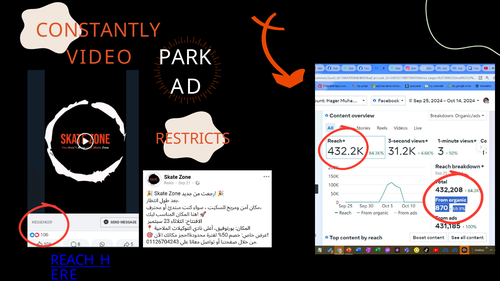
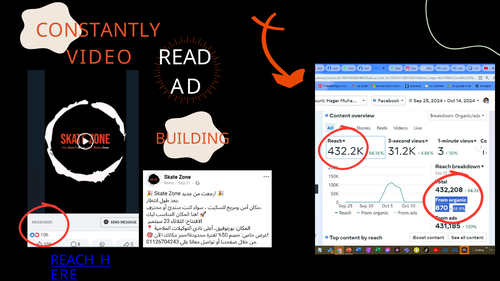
PARK: PARK -> READ (185, 57)
RESTRICTS: RESTRICTS -> BUILDING (193, 139)
